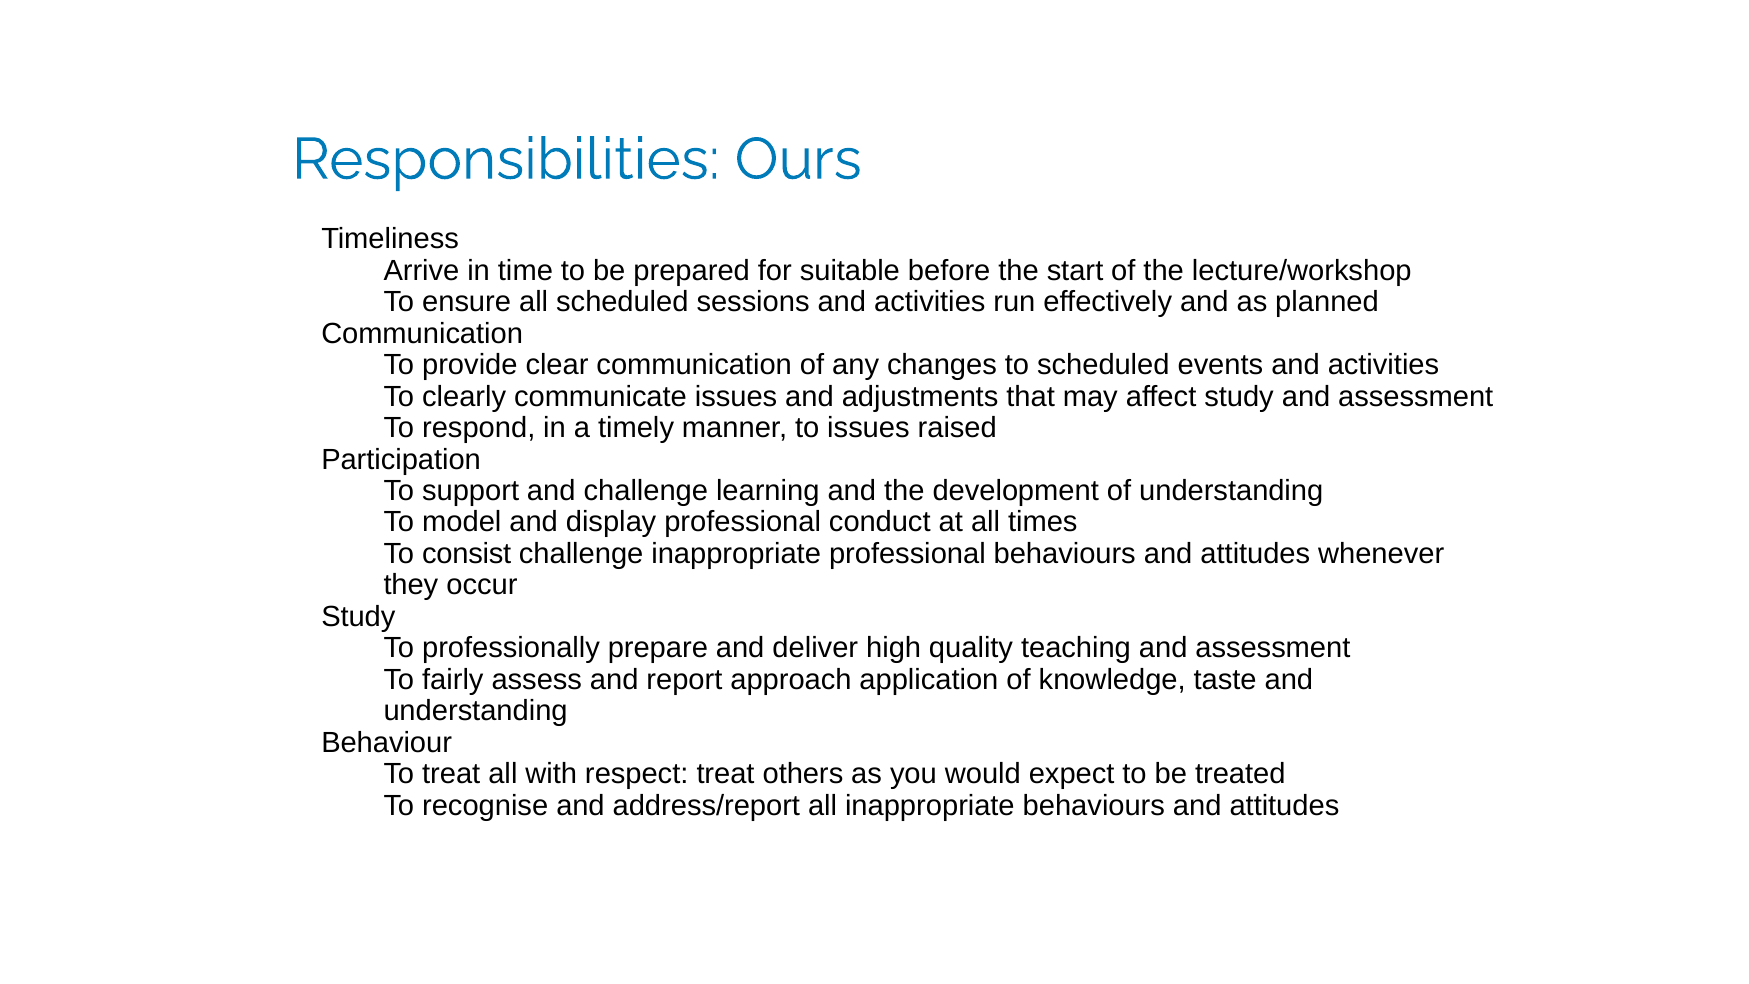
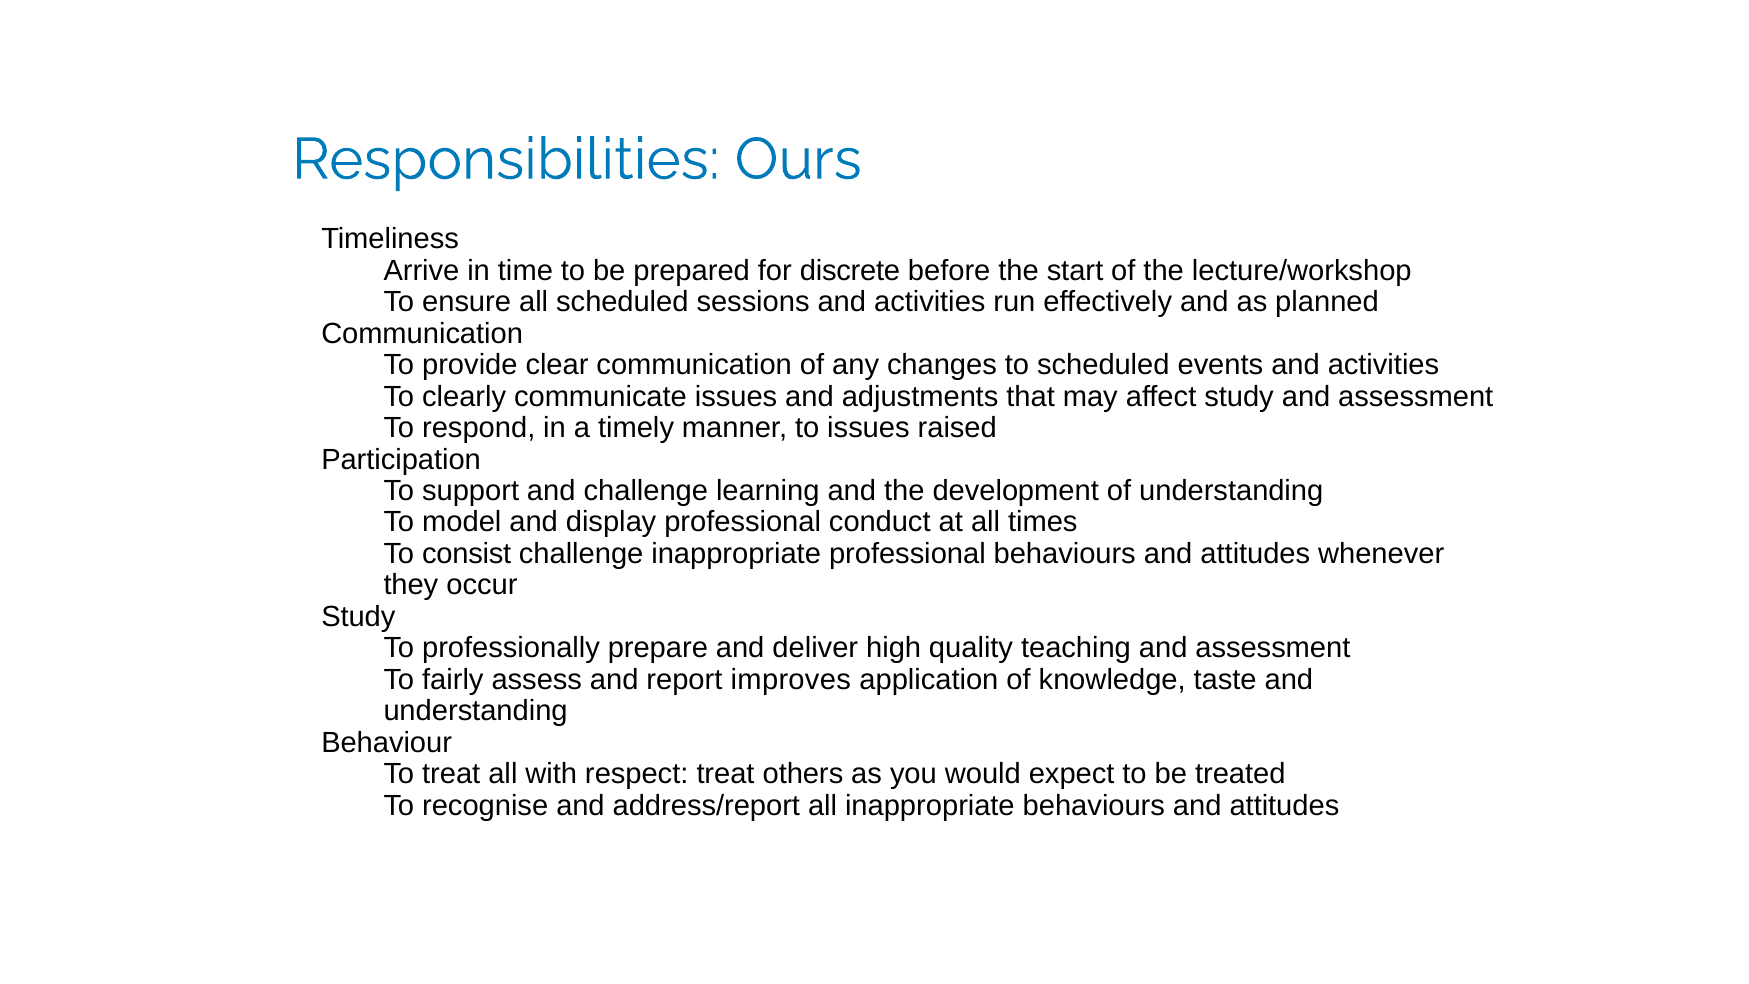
suitable: suitable -> discrete (850, 271)
approach: approach -> improves (791, 679)
